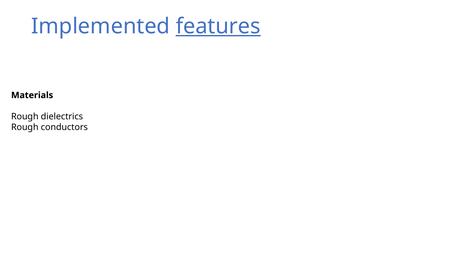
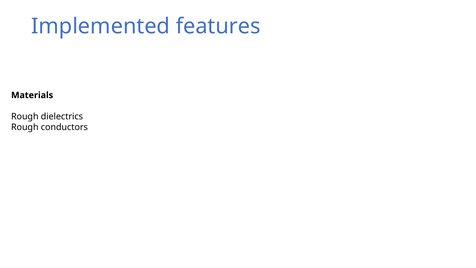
features underline: present -> none (218, 26)
